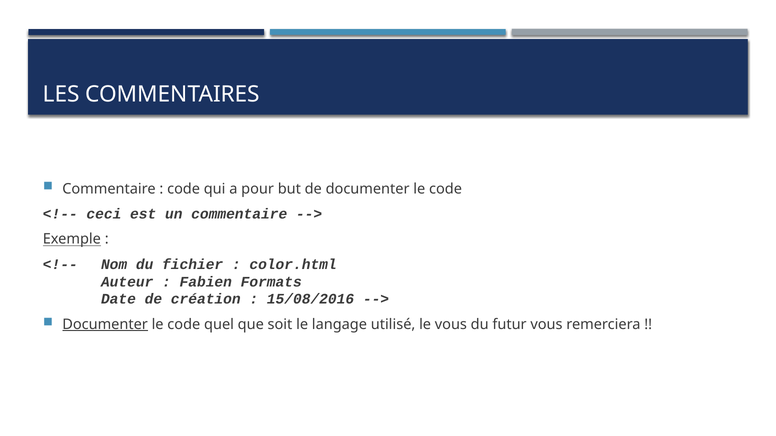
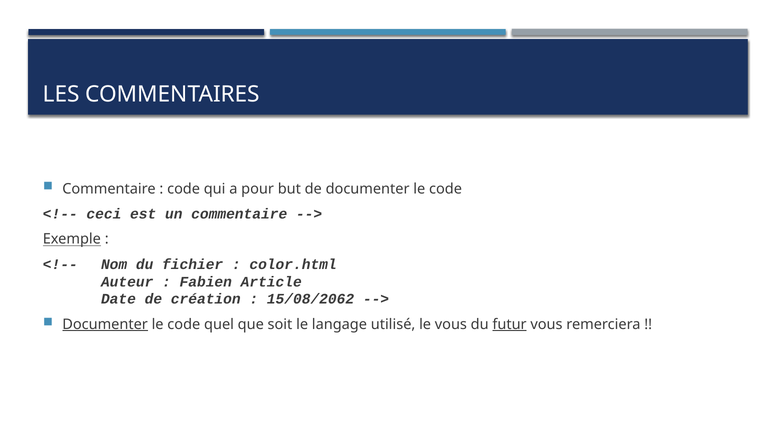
Formats: Formats -> Article (271, 282)
15/08/2016: 15/08/2016 -> 15/08/2062 (311, 300)
futur underline: none -> present (510, 325)
